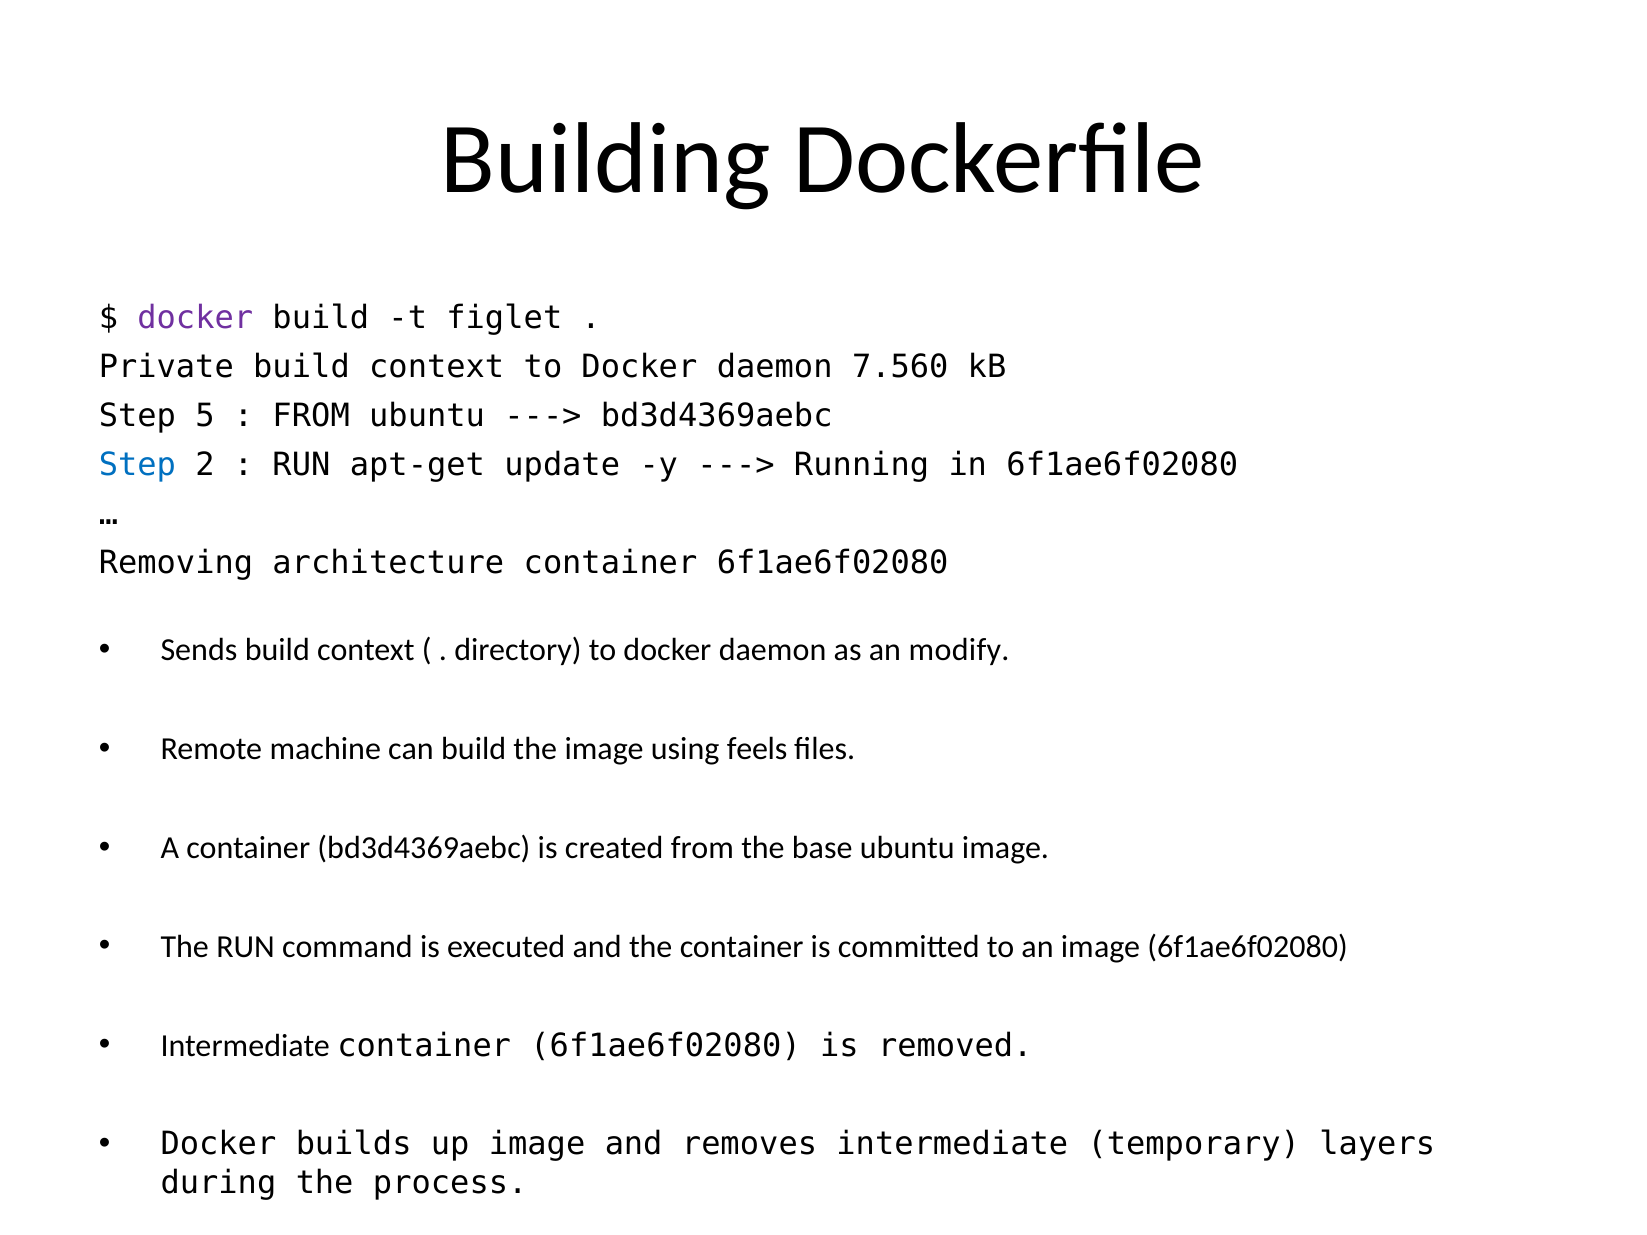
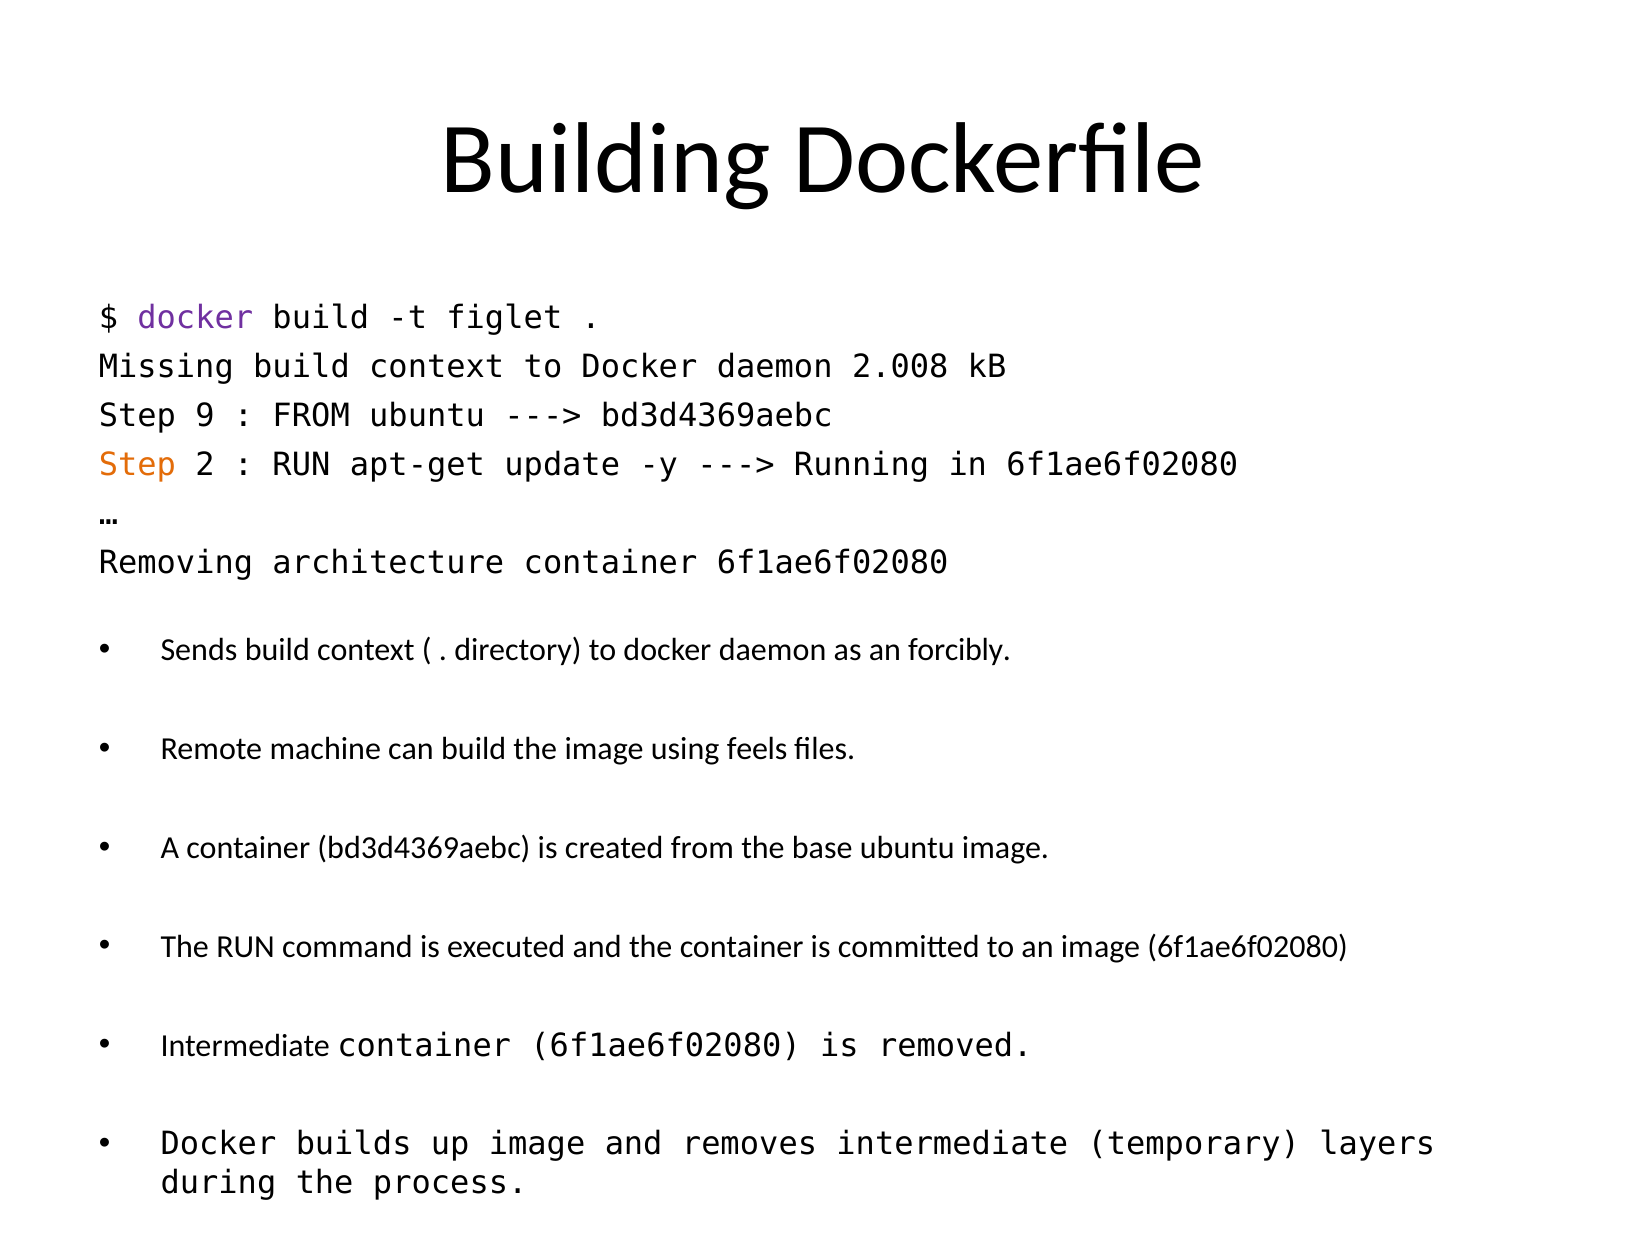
Private: Private -> Missing (166, 367)
7.560: 7.560 -> 2.008 (900, 367)
5: 5 -> 9 (205, 416)
Step colour: blue -> orange (137, 465)
modify: modify -> forcibly (959, 651)
